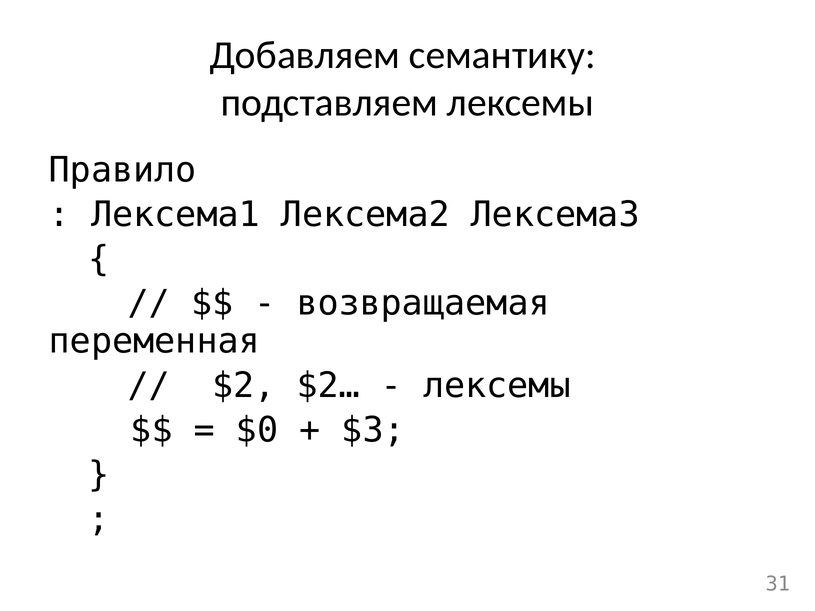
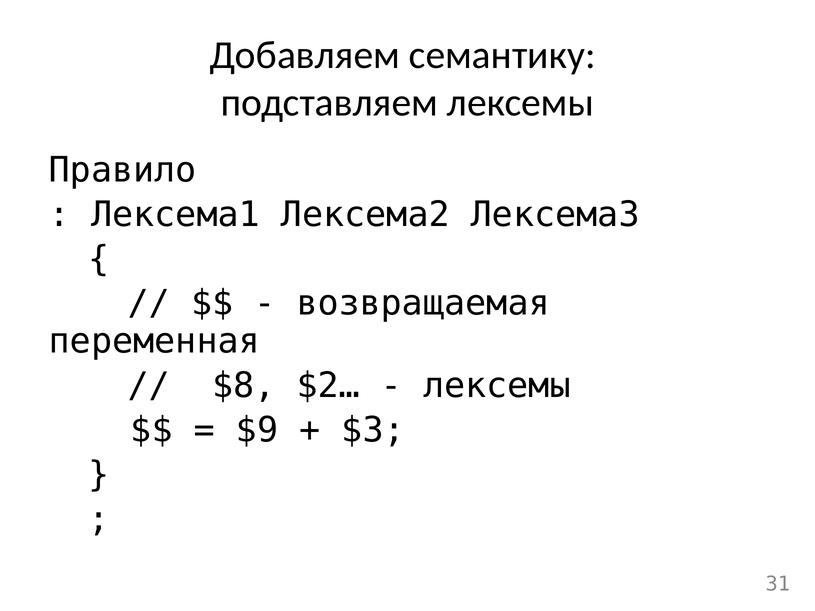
$2: $2 -> $8 (244, 386)
$0: $0 -> $9 (257, 430)
